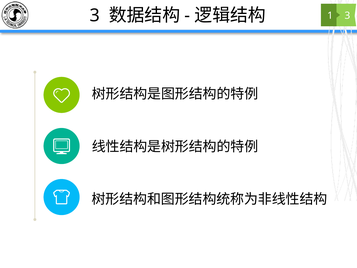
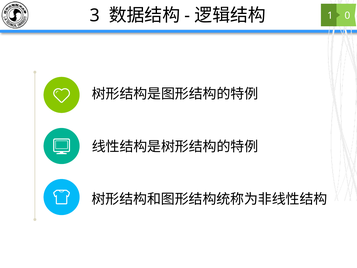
3: 3 -> 0 (347, 16)
